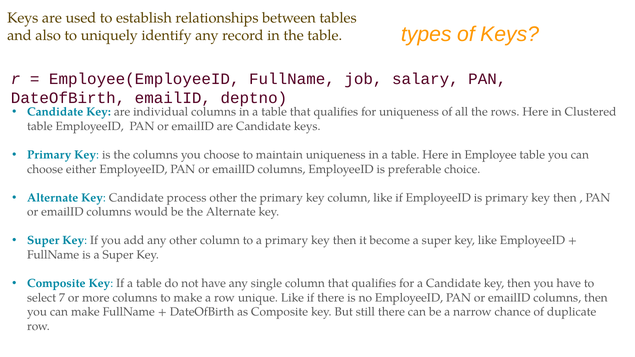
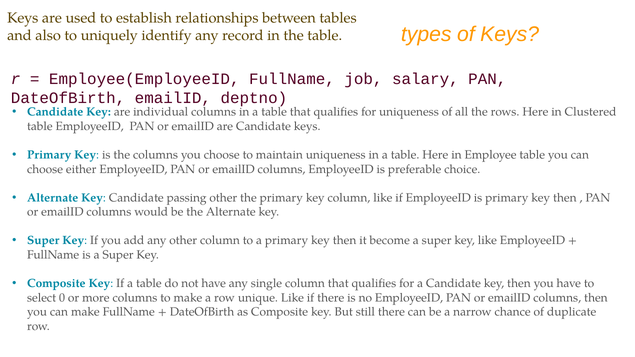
process: process -> passing (187, 198)
7: 7 -> 0 (62, 298)
